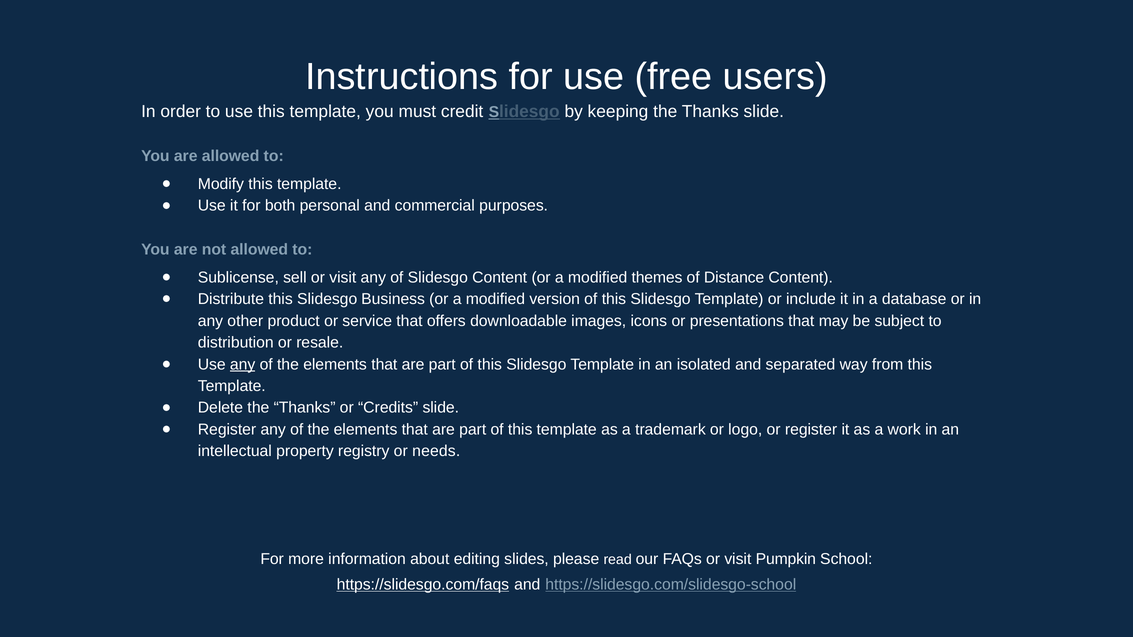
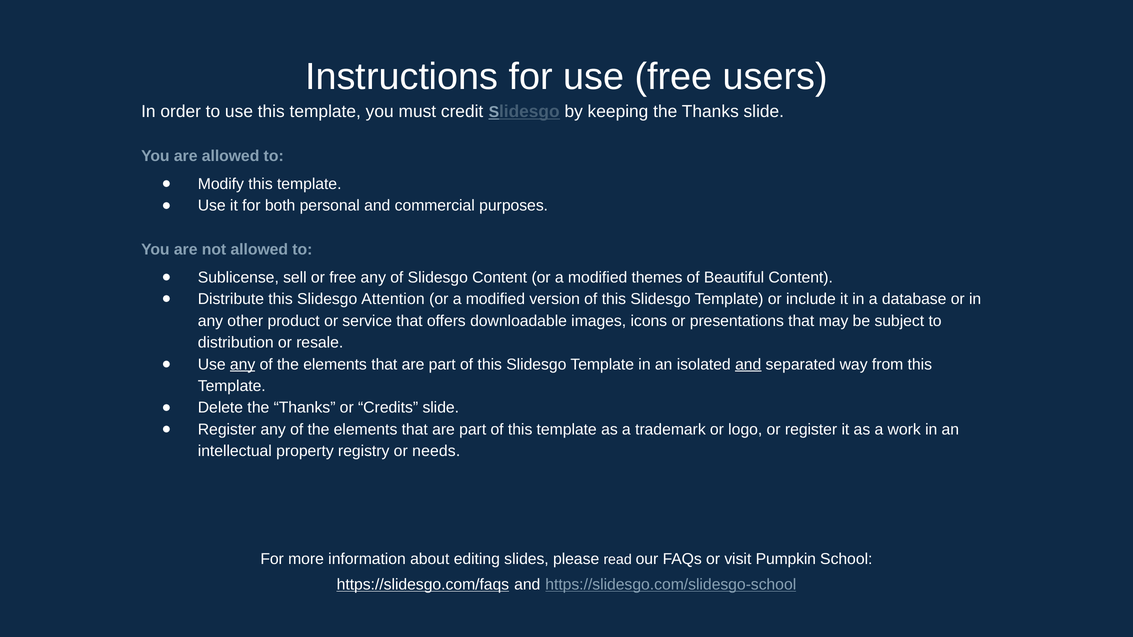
sell or visit: visit -> free (343, 278)
Distance: Distance -> Beautiful (734, 278)
Business: Business -> Attention (393, 299)
and underline: none -> present (748, 365)
